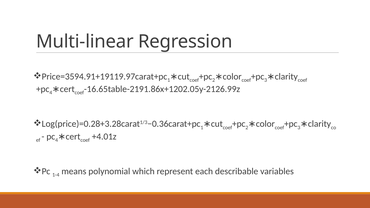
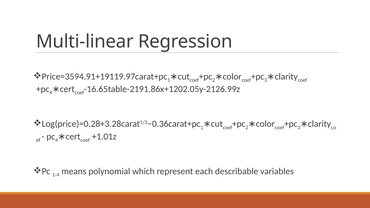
+4.01z: +4.01z -> +1.01z (104, 137)
